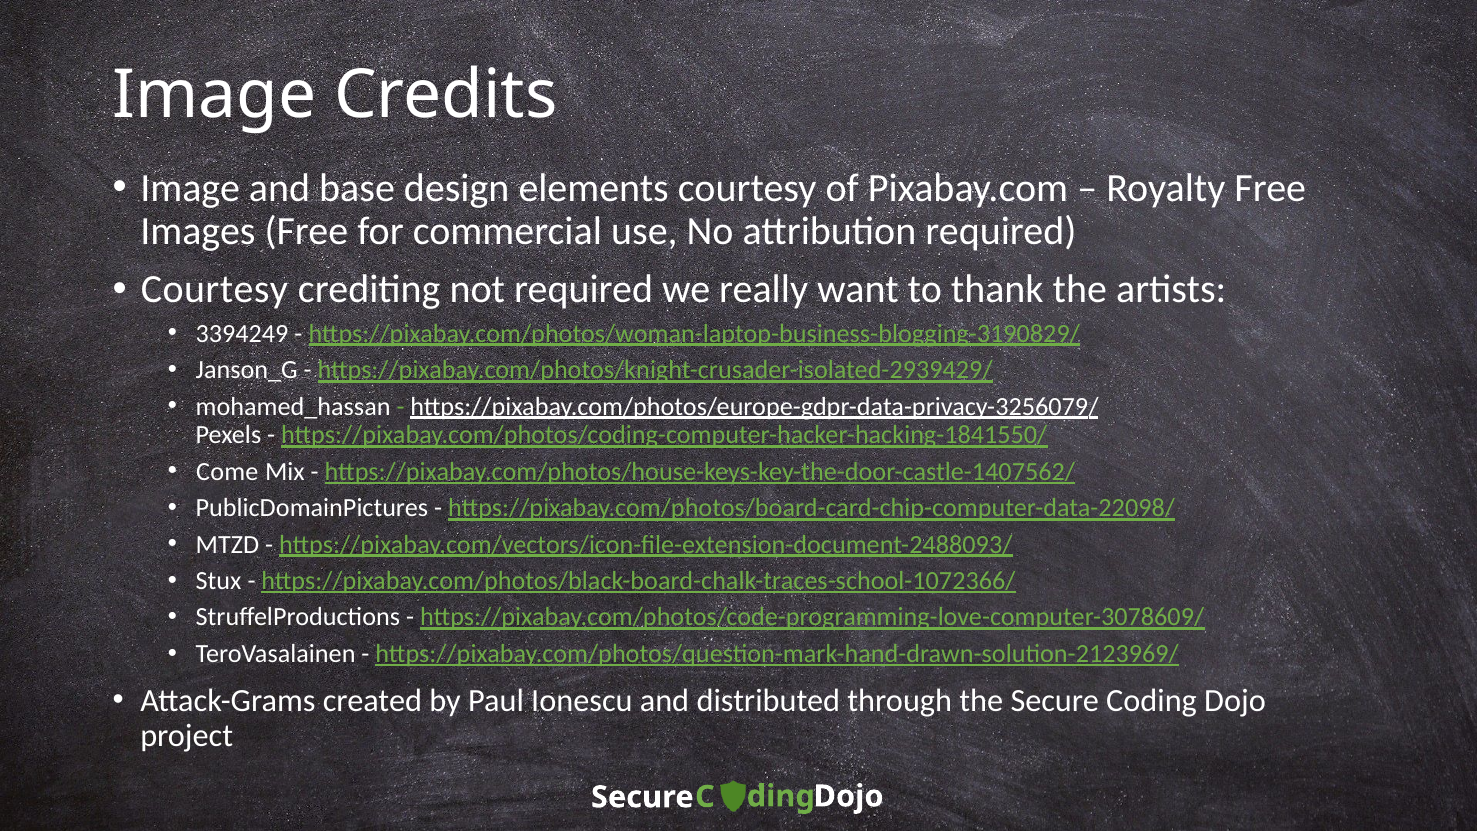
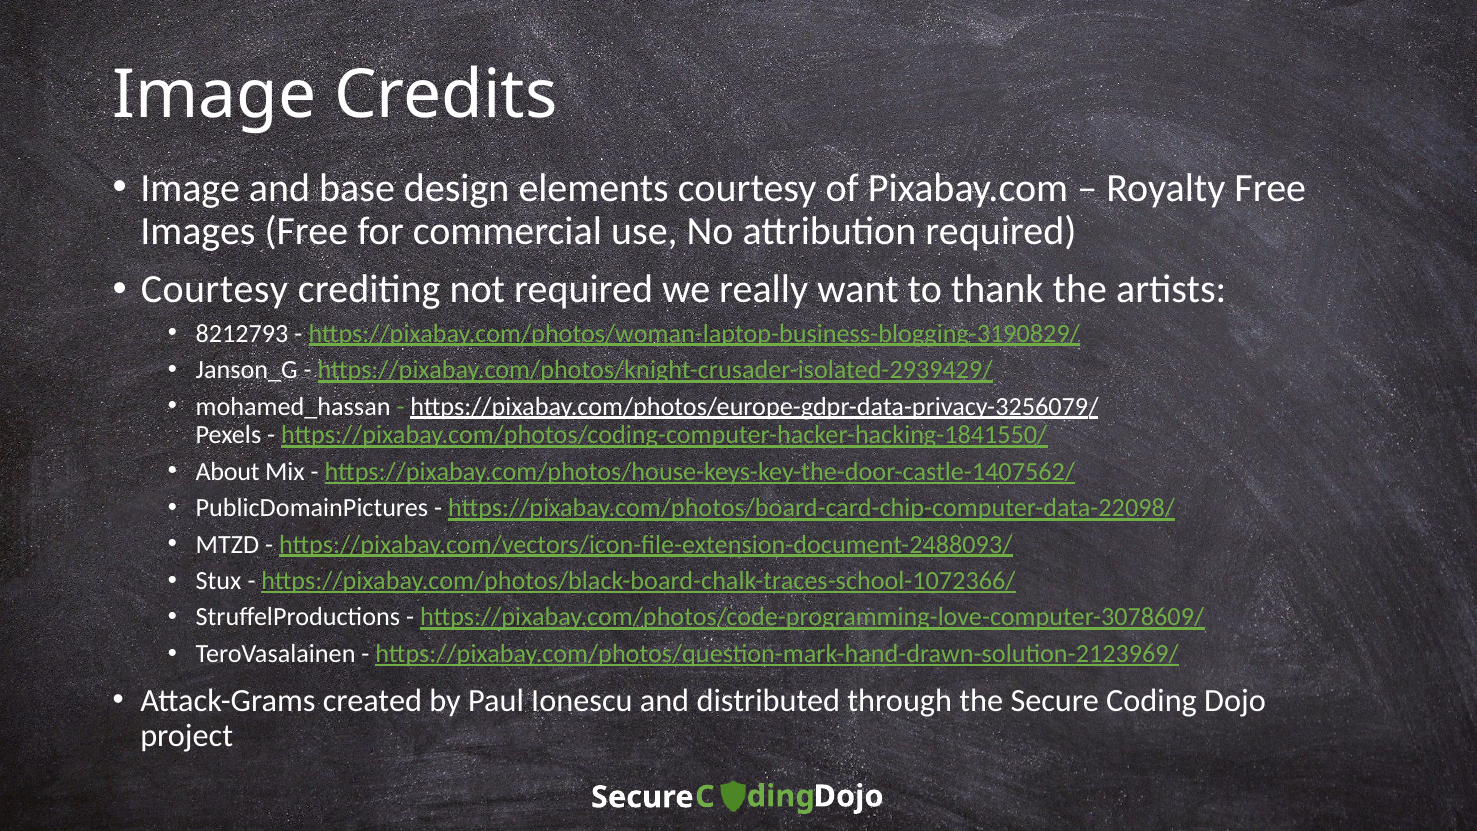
3394249: 3394249 -> 8212793 (242, 333)
Come: Come -> About (228, 471)
